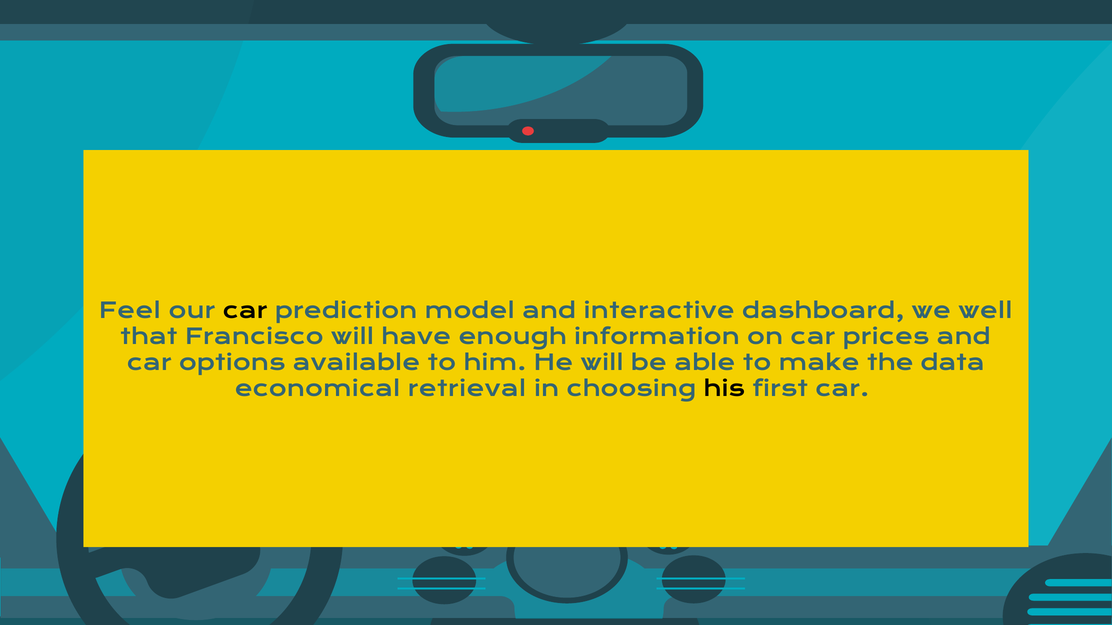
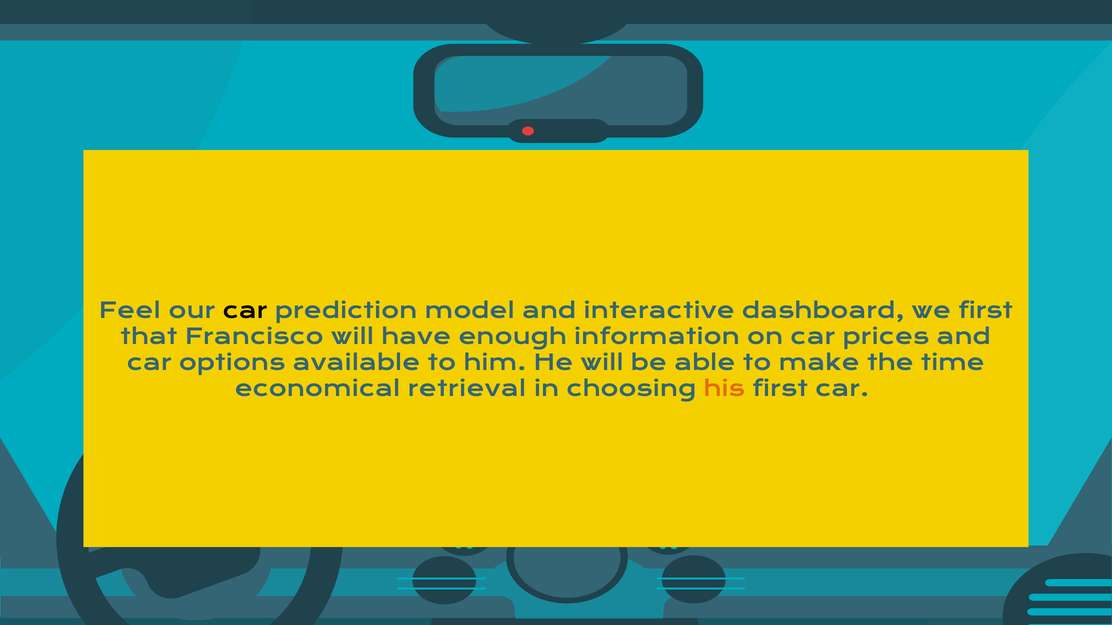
we well: well -> first (986, 311)
data: data -> time (953, 363)
his colour: black -> orange (724, 389)
